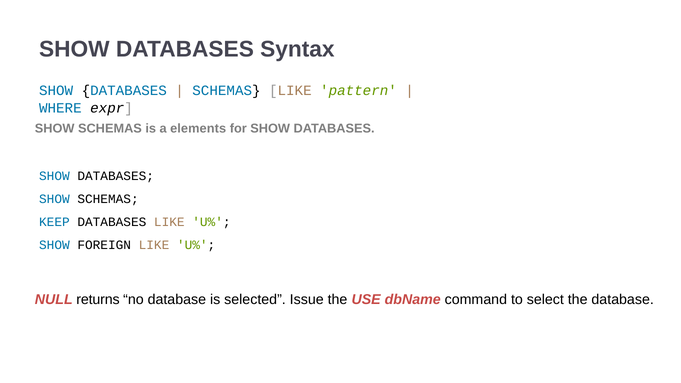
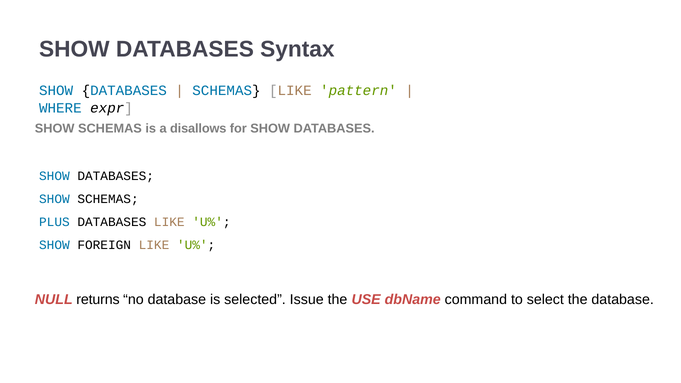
elements: elements -> disallows (198, 129)
KEEP: KEEP -> PLUS (54, 222)
